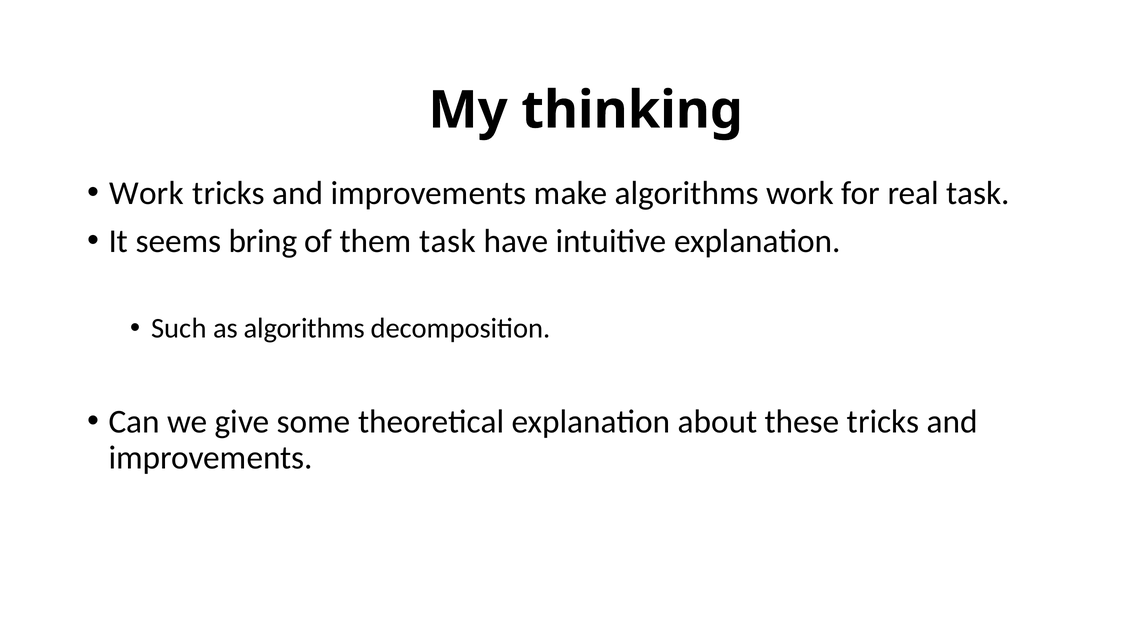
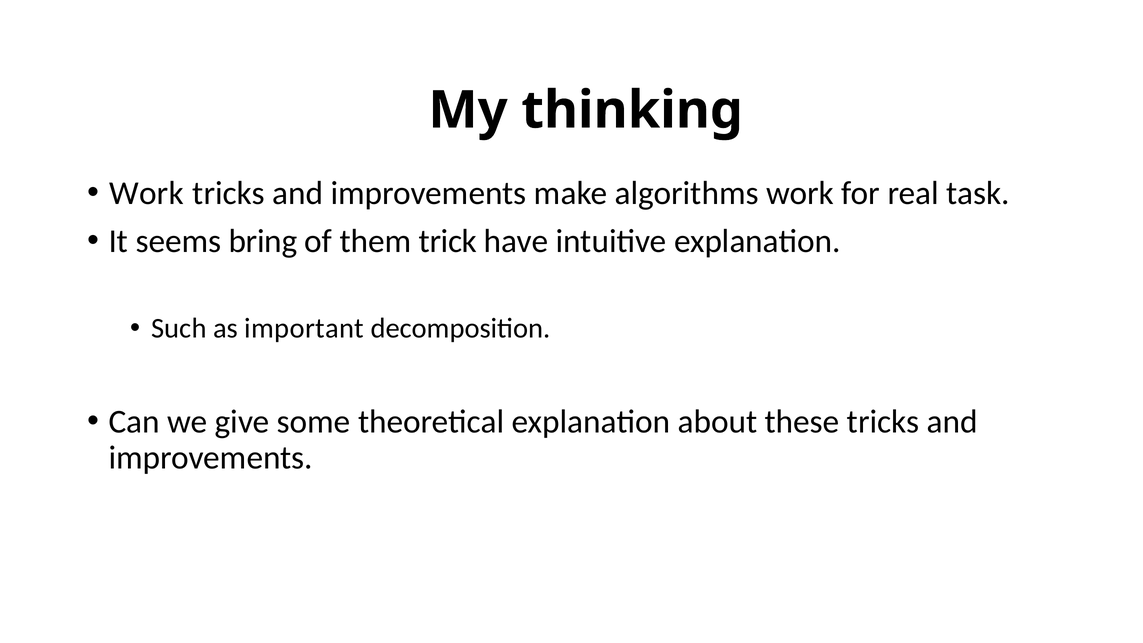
them task: task -> trick (448, 241)
as algorithms: algorithms -> important (304, 329)
